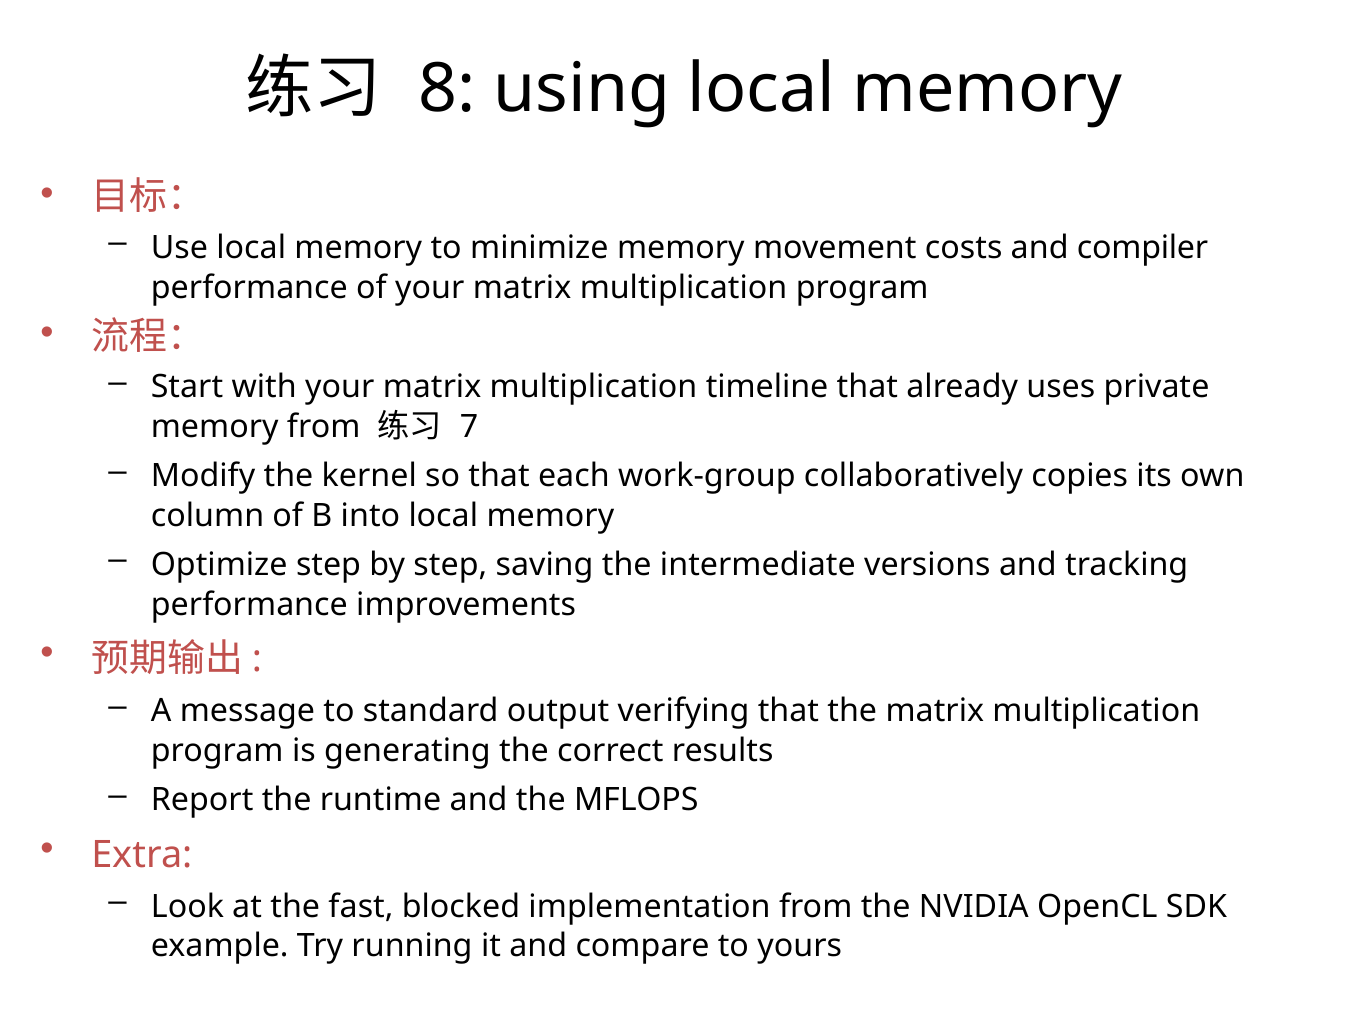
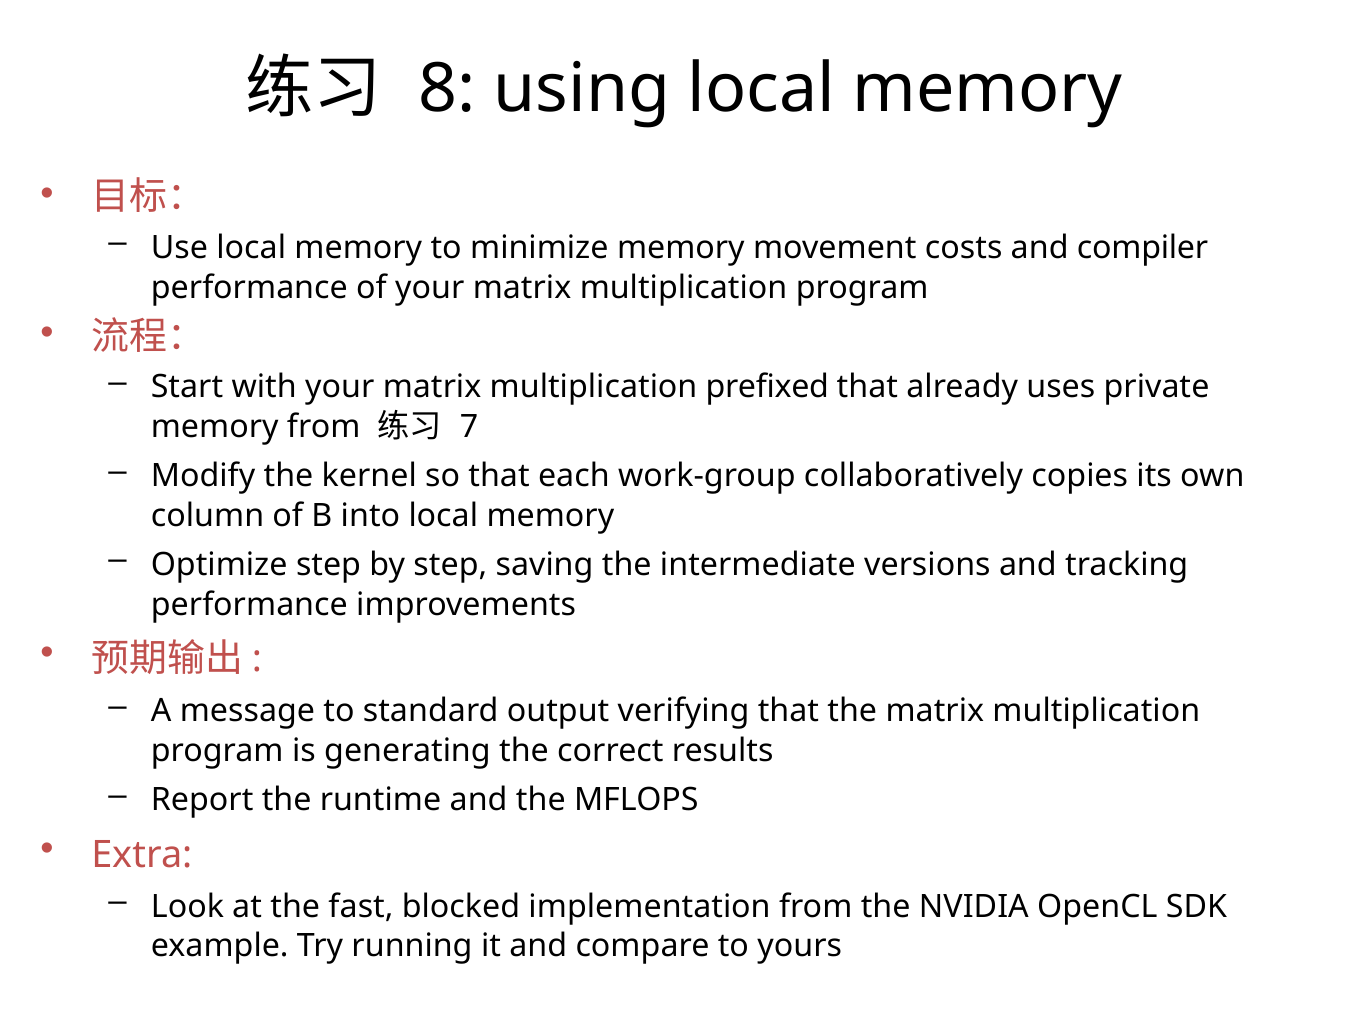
timeline: timeline -> prefixed (767, 387)
